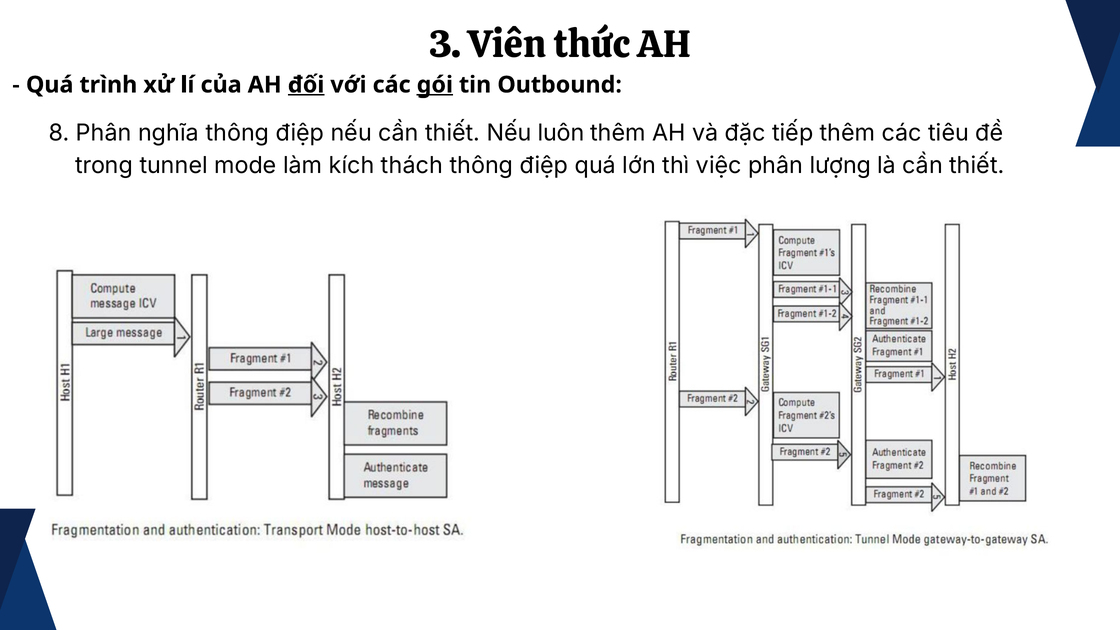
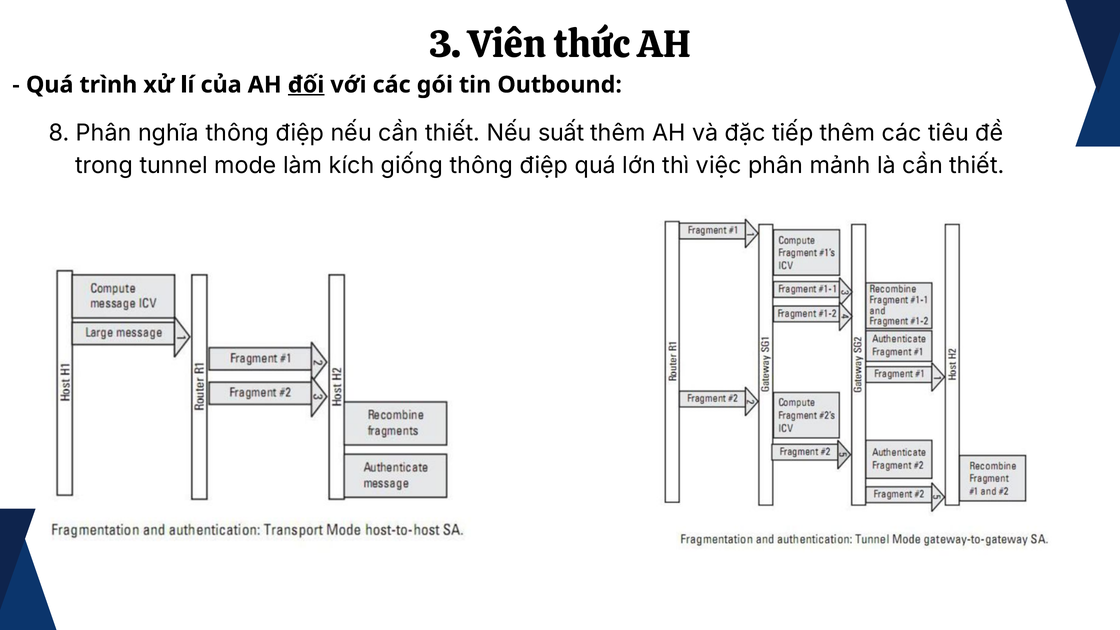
gói underline: present -> none (435, 85)
luôn: luôn -> suất (561, 133)
thách: thách -> giống (412, 166)
lượng: lượng -> mảnh (840, 166)
